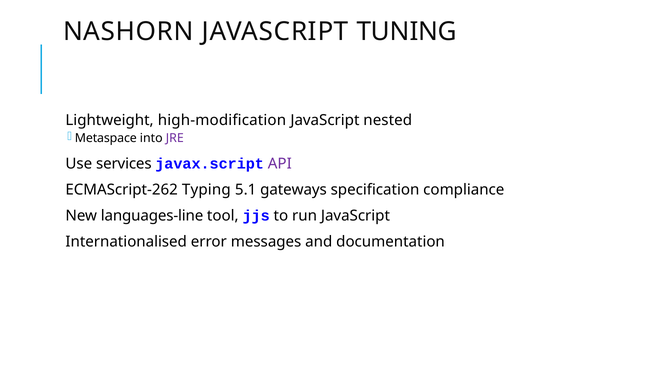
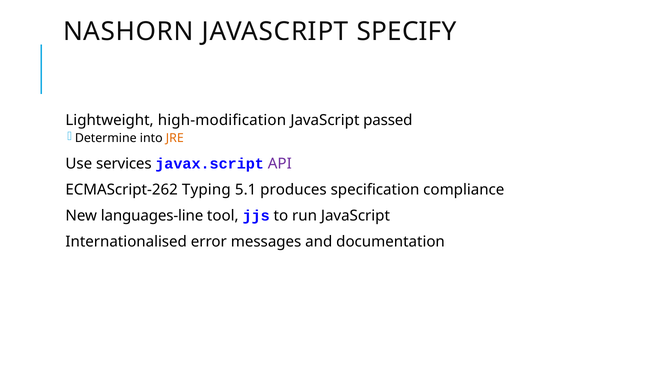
TUNING: TUNING -> SPECIFY (407, 32)
nested: nested -> passed (388, 120)
Metaspace: Metaspace -> Determine (106, 138)
JRE colour: purple -> orange (175, 138)
gateways: gateways -> produces (293, 190)
